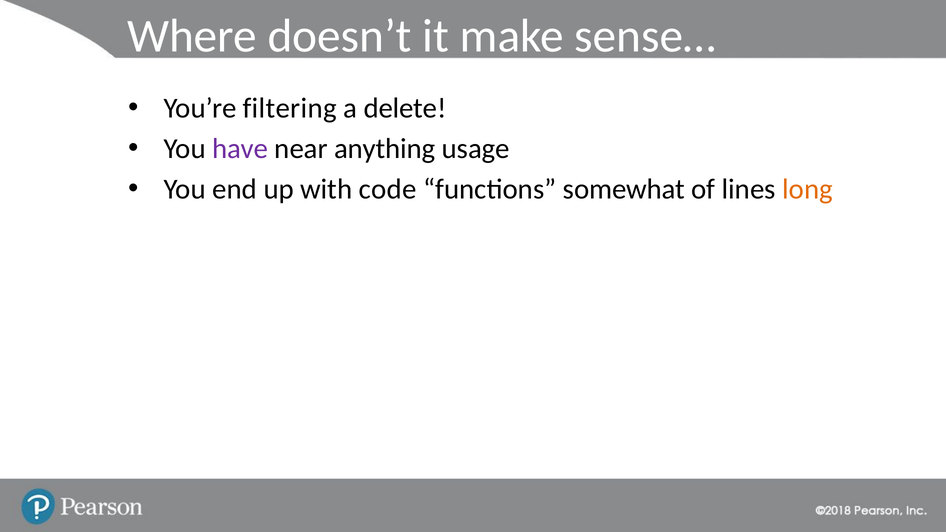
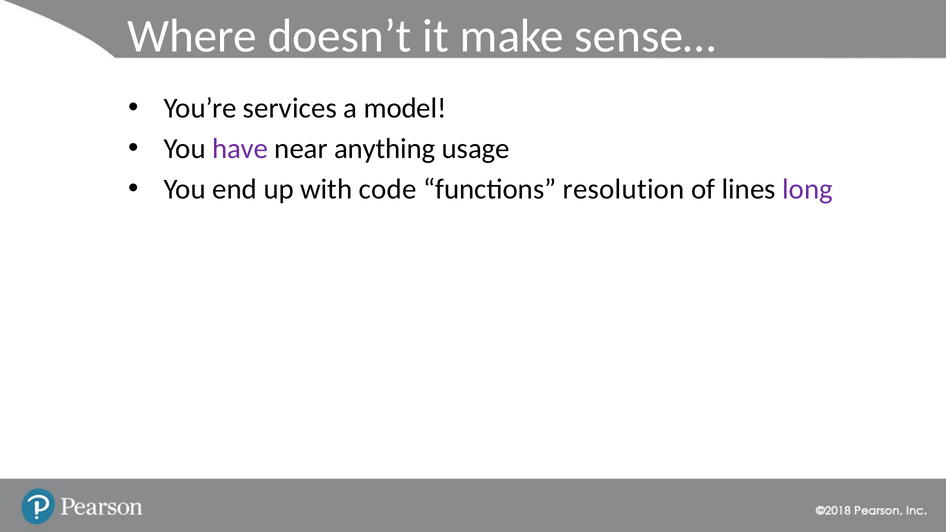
filtering: filtering -> services (290, 108)
delete: delete -> model (405, 108)
somewhat: somewhat -> resolution (624, 189)
long colour: orange -> purple (808, 189)
